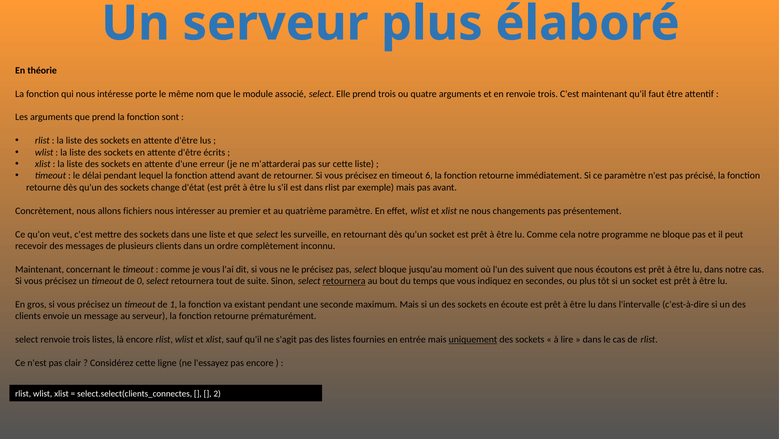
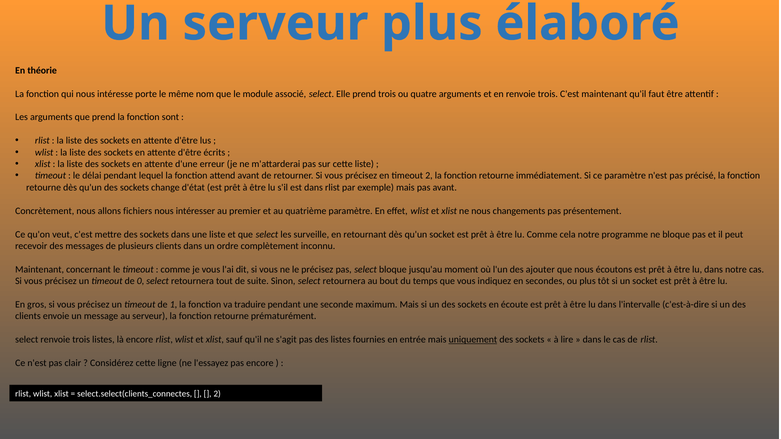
timeout 6: 6 -> 2 (429, 176)
suivent: suivent -> ajouter (540, 270)
retournera underline: present -> none (344, 281)
existant: existant -> traduire (250, 305)
